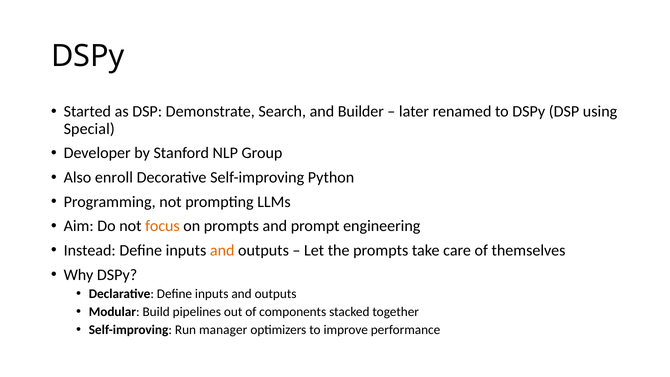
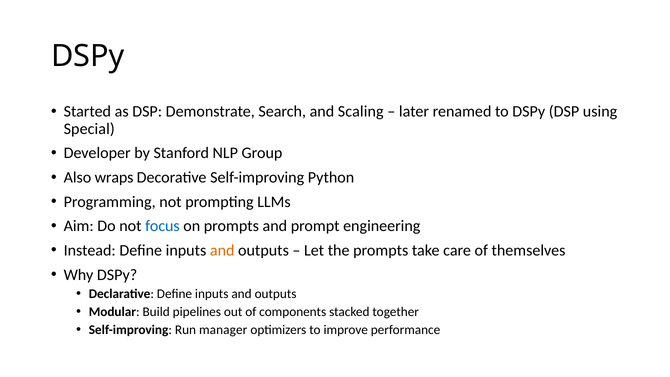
Builder: Builder -> Scaling (361, 111)
enroll: enroll -> wraps (114, 177)
focus colour: orange -> blue (162, 226)
